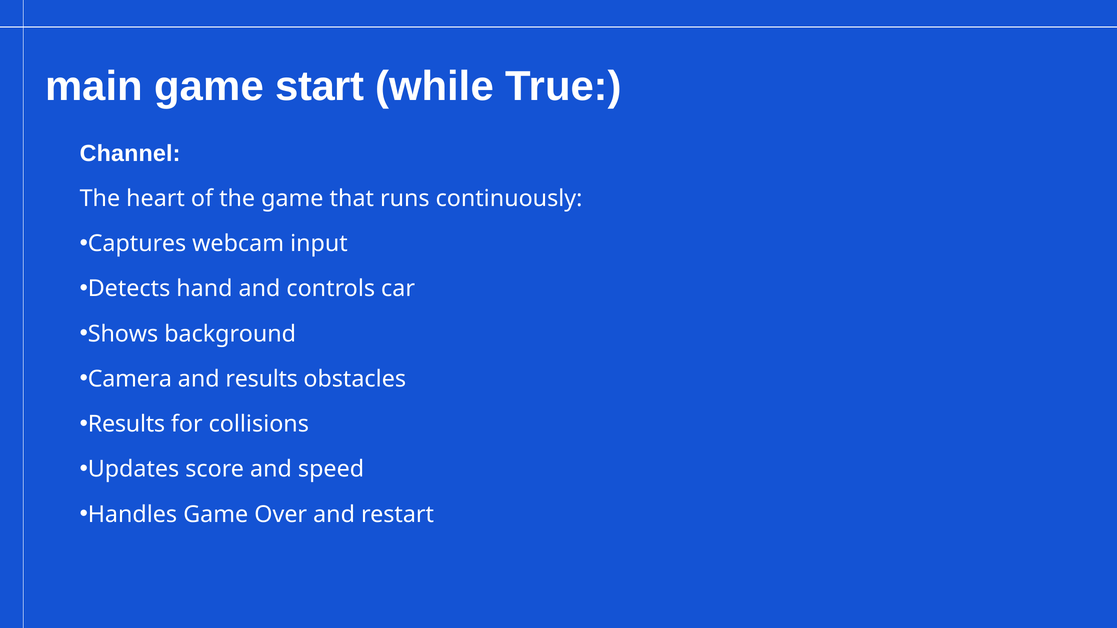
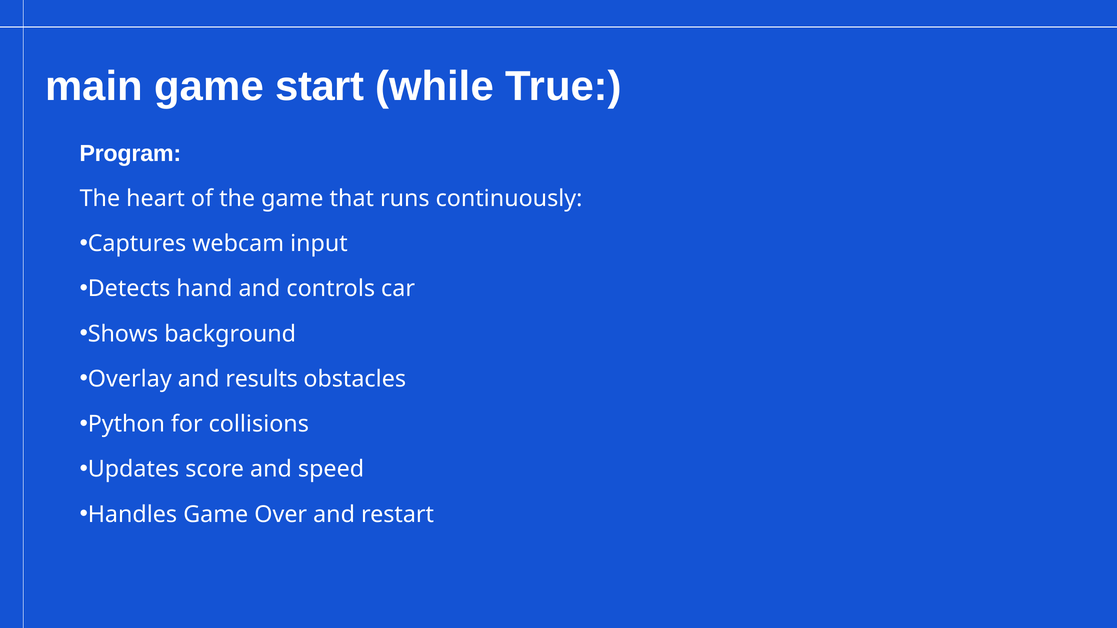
Channel: Channel -> Program (130, 153)
Camera: Camera -> Overlay (130, 379)
Results: Results -> Python (126, 424)
